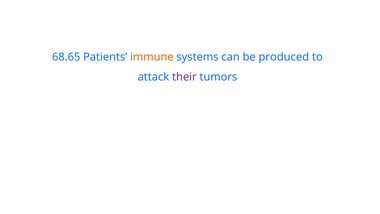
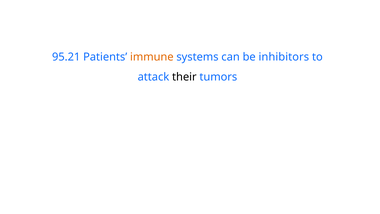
68.65: 68.65 -> 95.21 (66, 57)
produced: produced -> inhibitors (284, 57)
their colour: purple -> black (184, 77)
